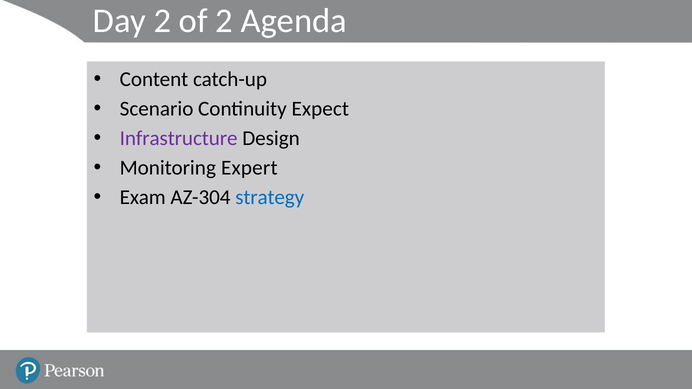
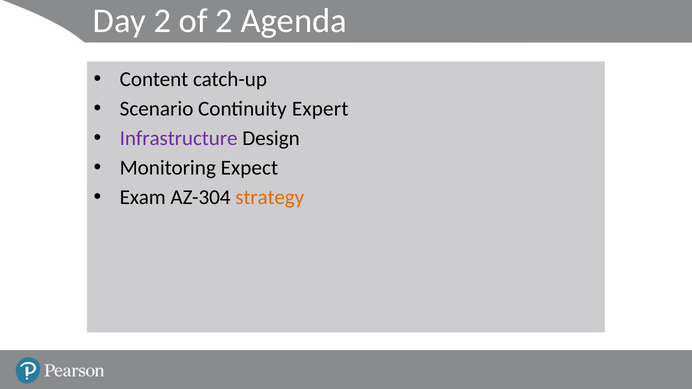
Expect: Expect -> Expert (320, 109)
Expert: Expert -> Expect (249, 168)
strategy colour: blue -> orange (270, 198)
